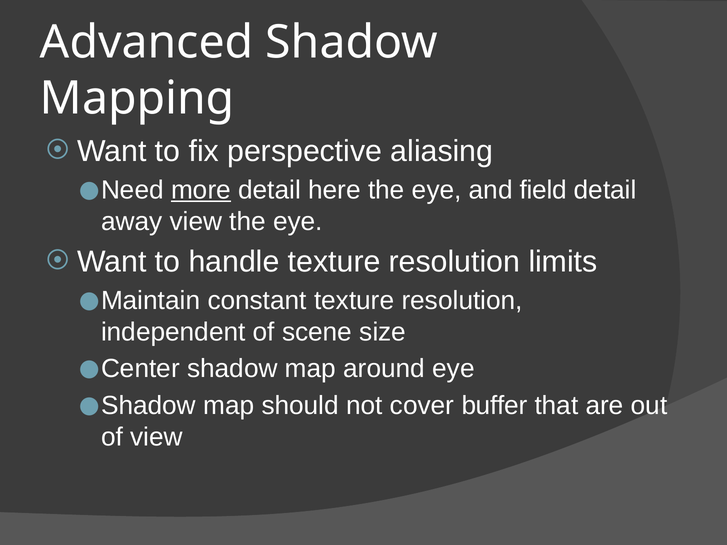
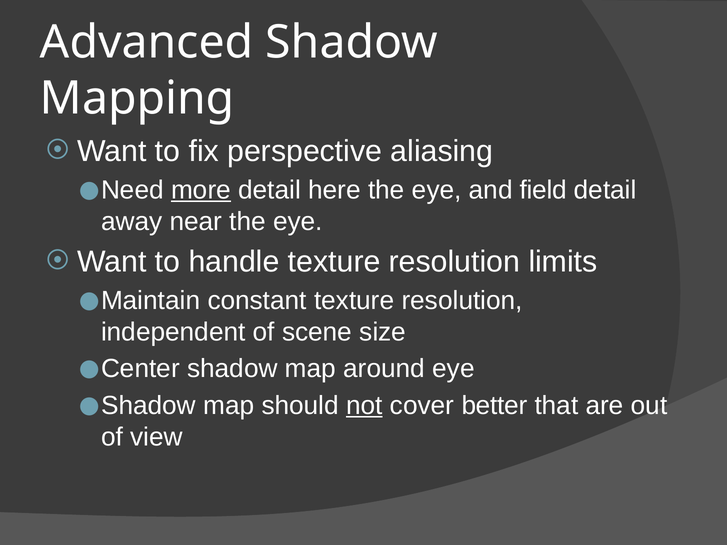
away view: view -> near (196, 222)
not underline: none -> present (364, 406)
buffer: buffer -> better (494, 406)
